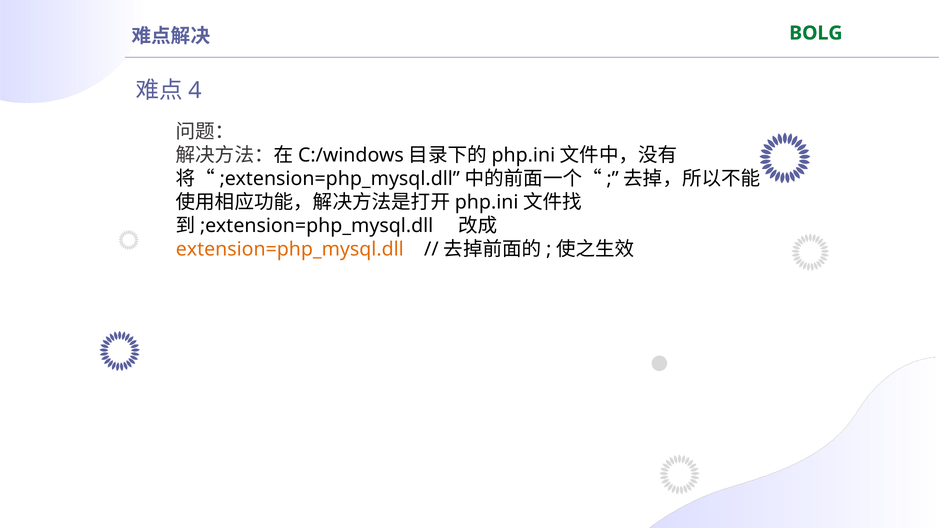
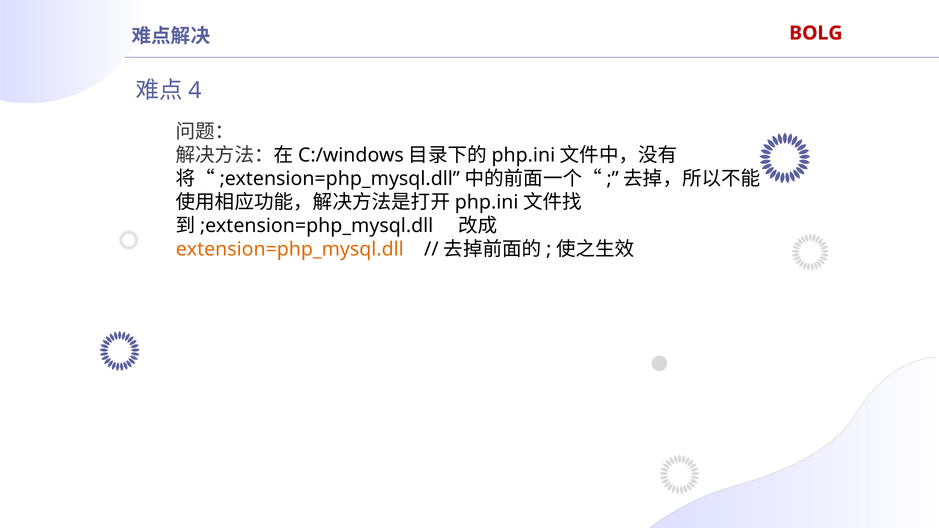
BOLG colour: green -> red (816, 33)
